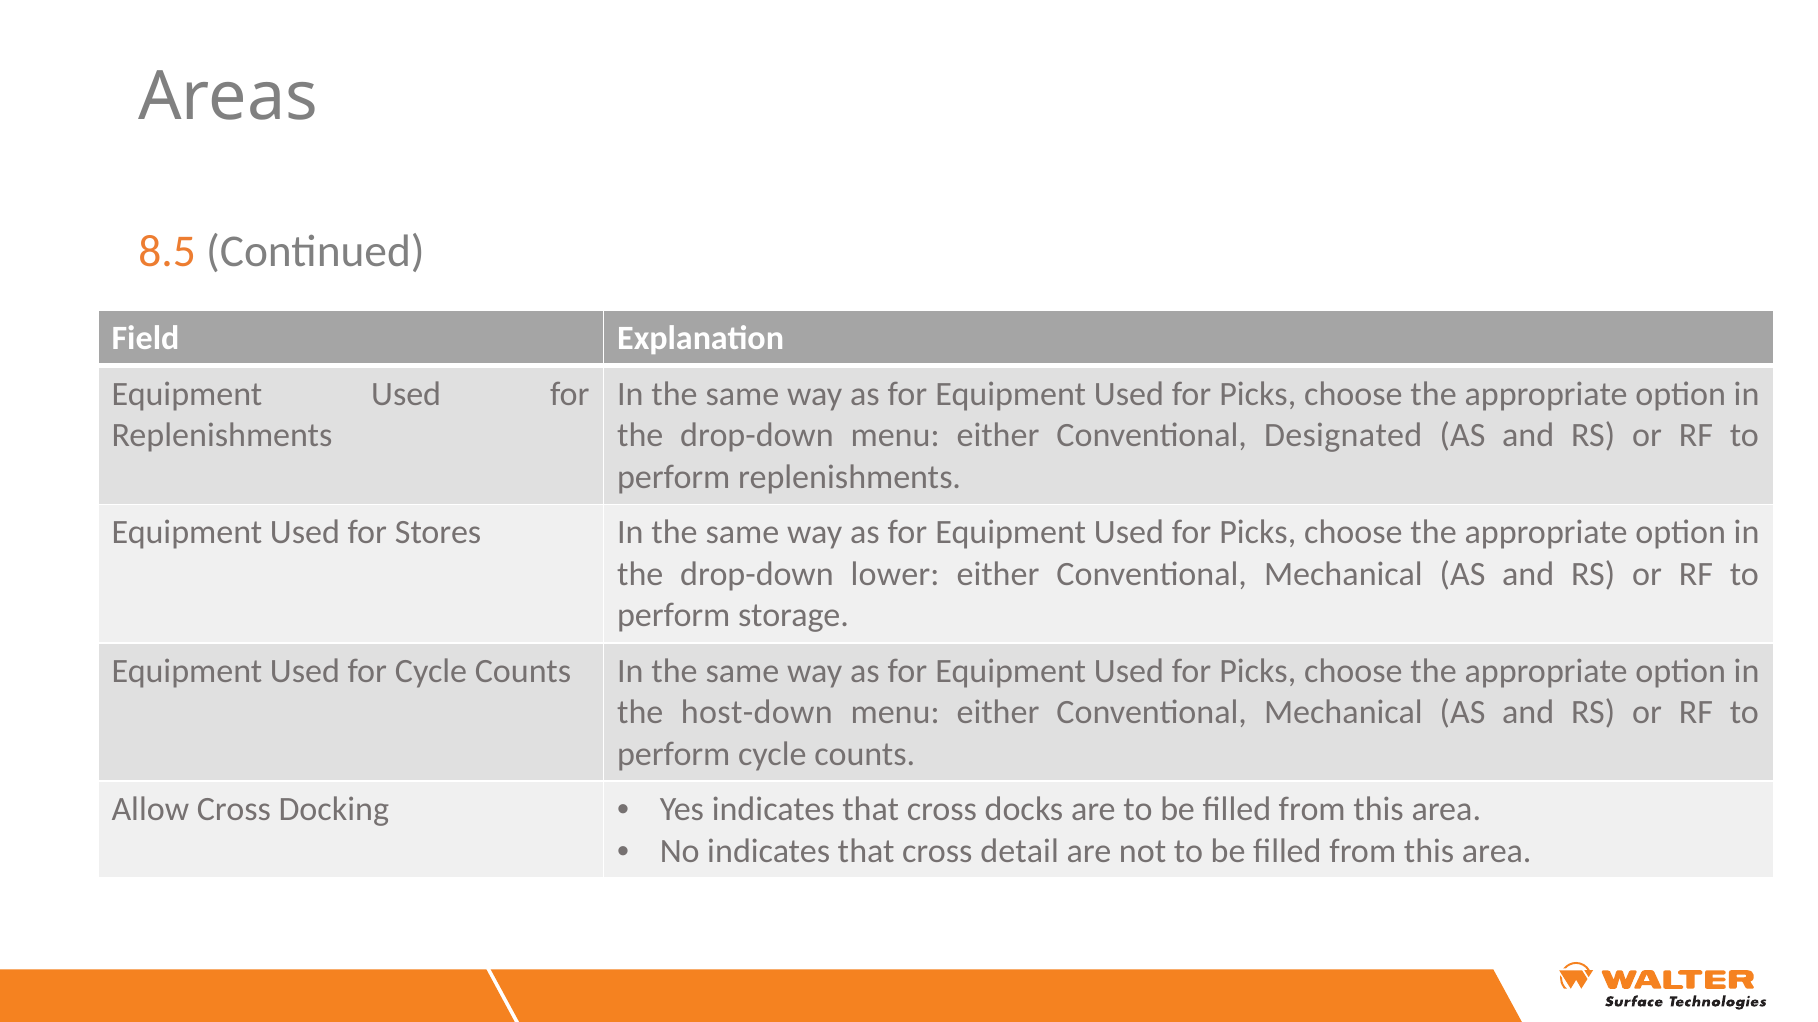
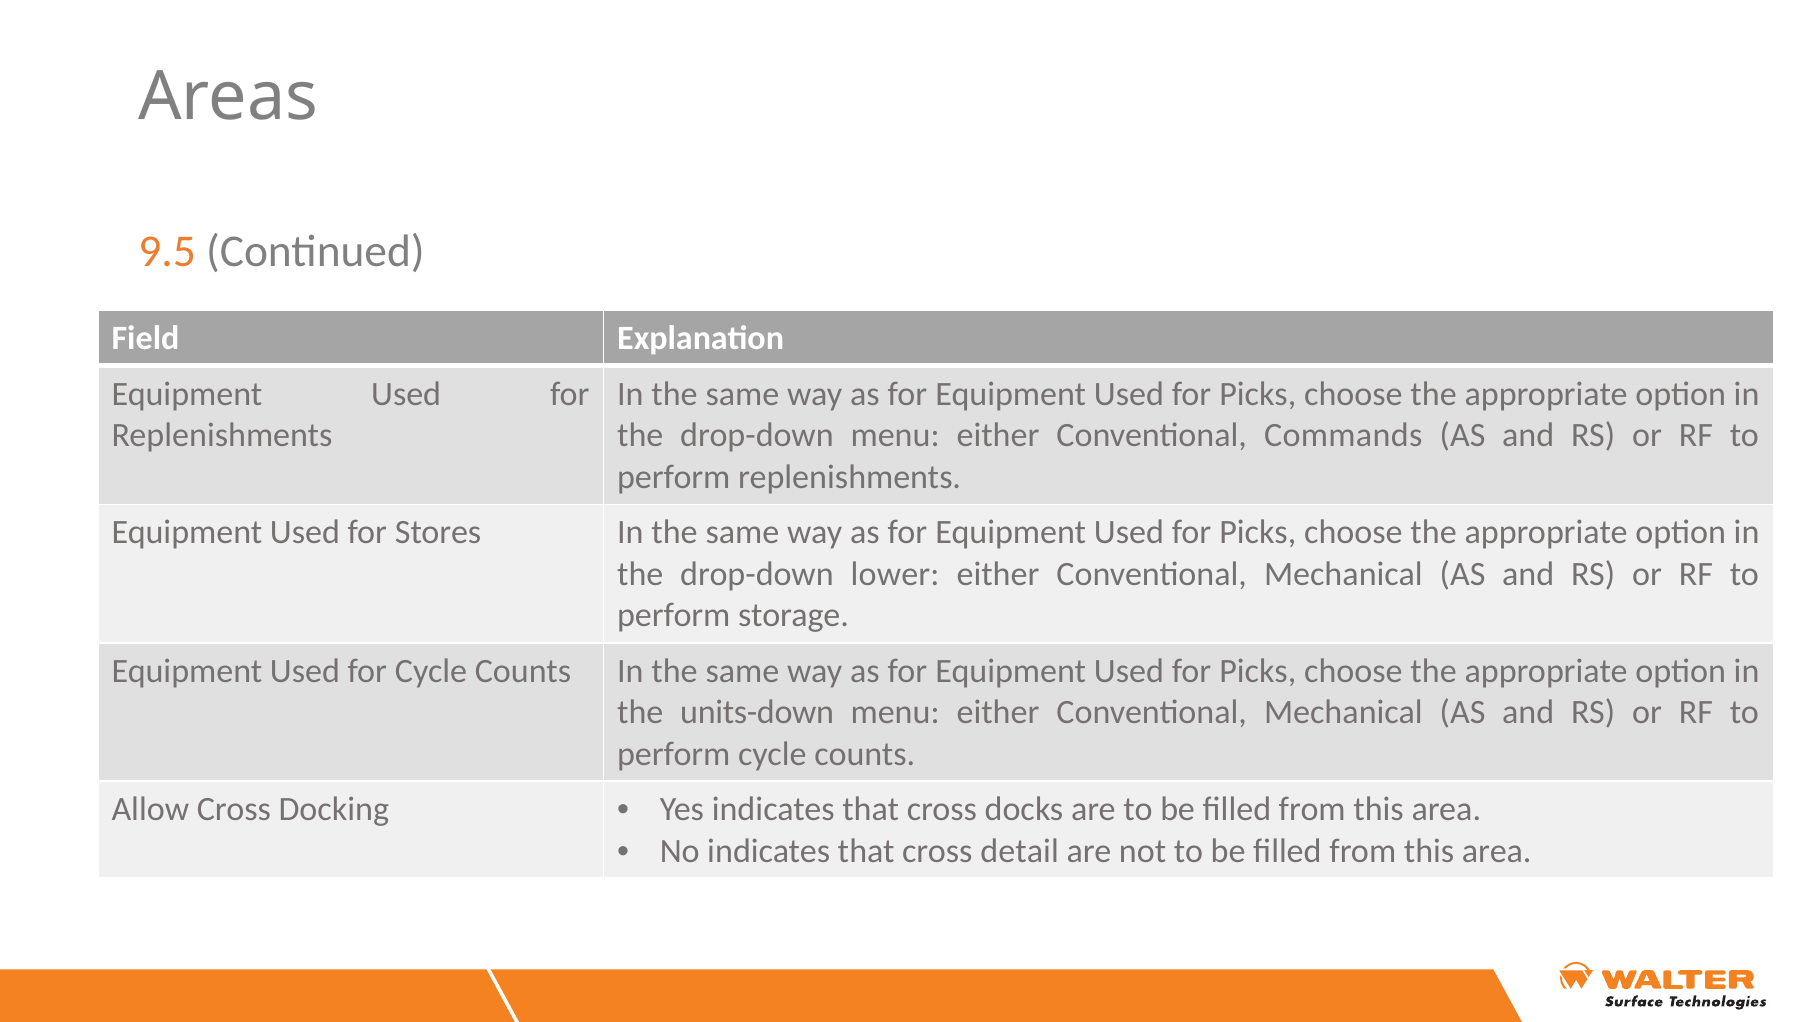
8.5: 8.5 -> 9.5 (167, 251)
Designated: Designated -> Commands (1343, 436)
host-down: host-down -> units-down (757, 713)
